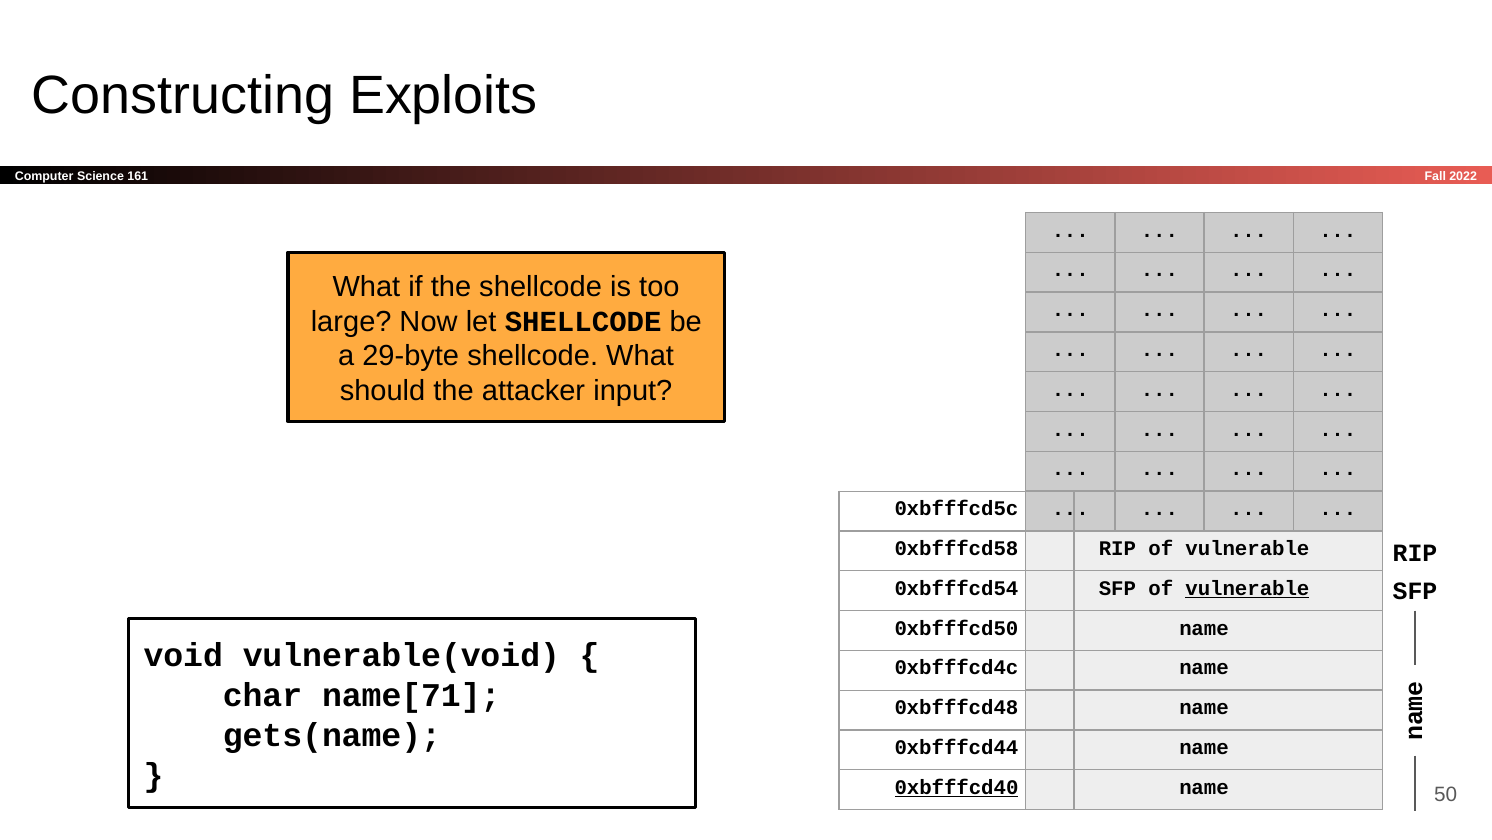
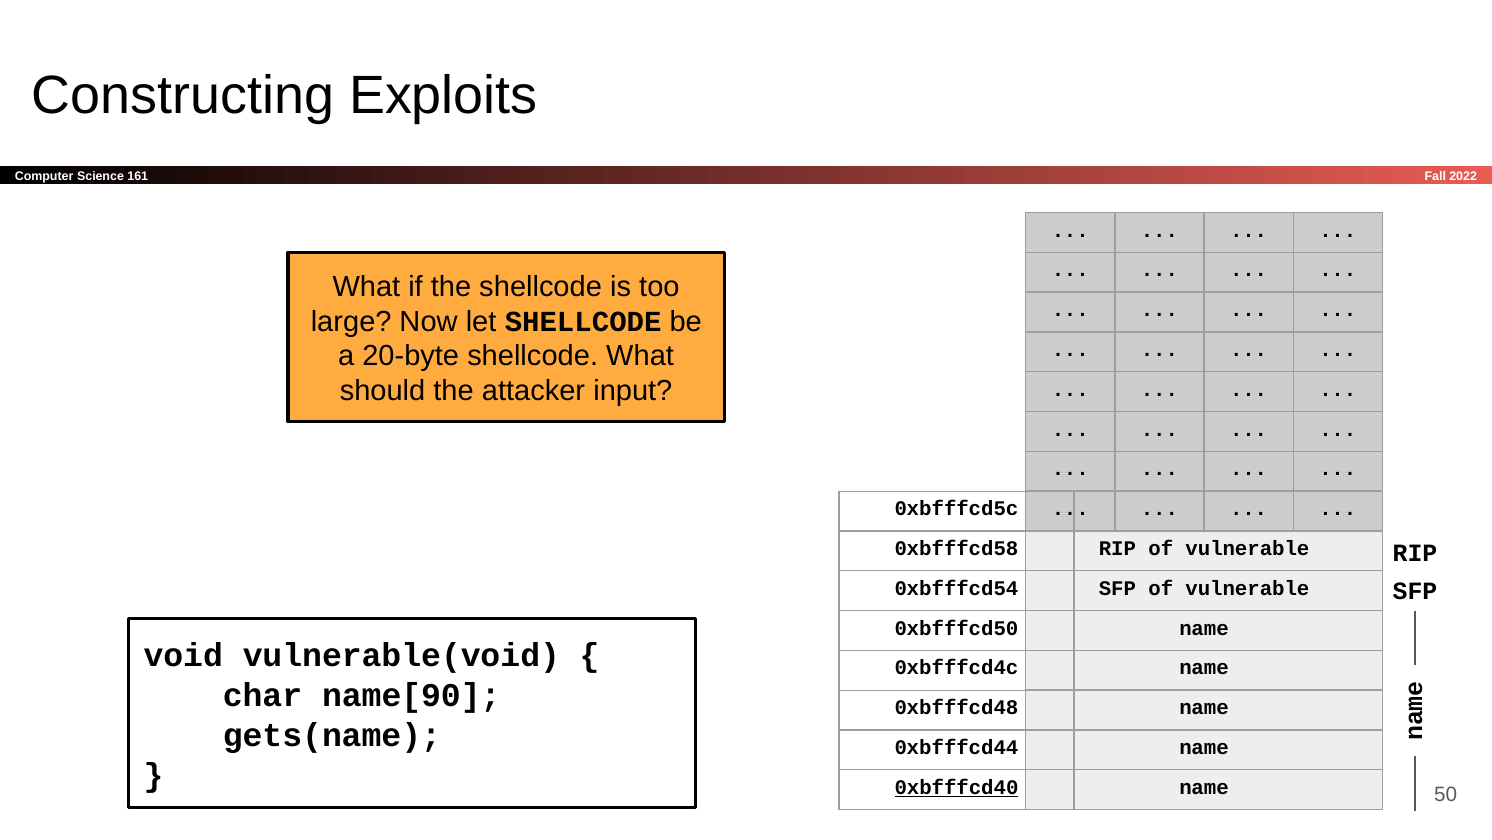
29-byte: 29-byte -> 20-byte (411, 356)
vulnerable underline: present -> none (1247, 588)
name[71: name[71 -> name[90 (411, 695)
